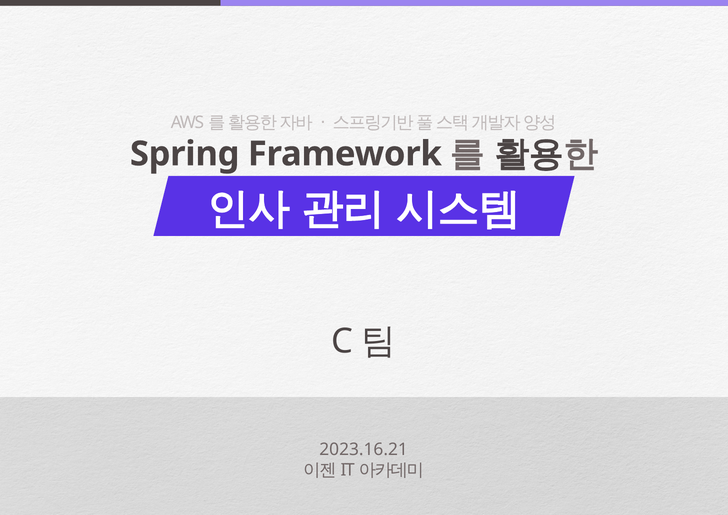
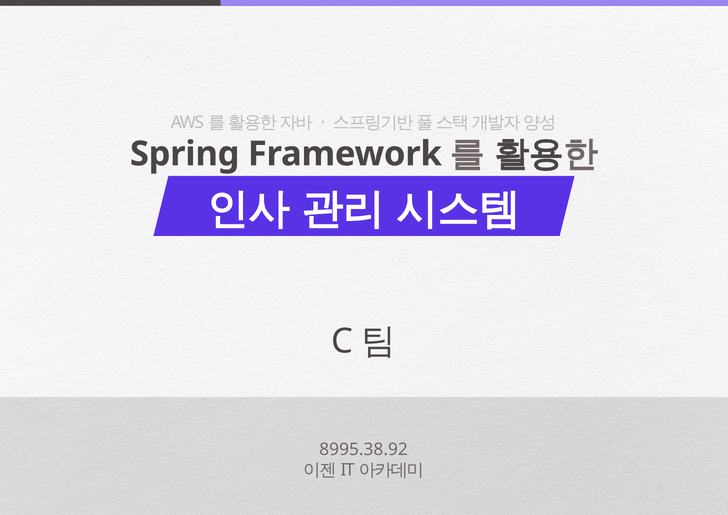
2023.16.21: 2023.16.21 -> 8995.38.92 (364, 449)
